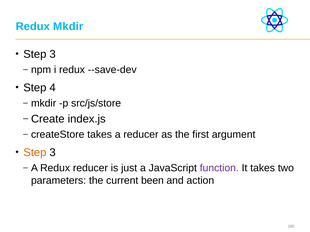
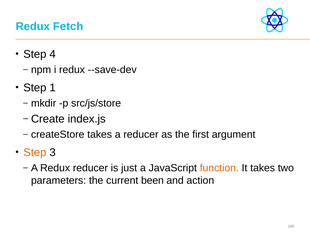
Redux Mkdir: Mkdir -> Fetch (68, 26)
3: 3 -> 4 (53, 54)
4: 4 -> 1 (53, 88)
function colour: purple -> orange (219, 168)
